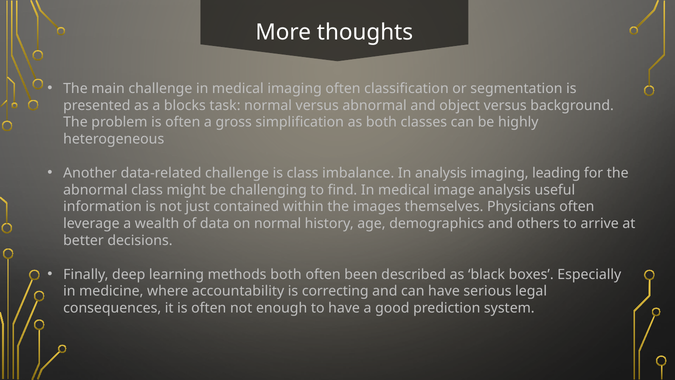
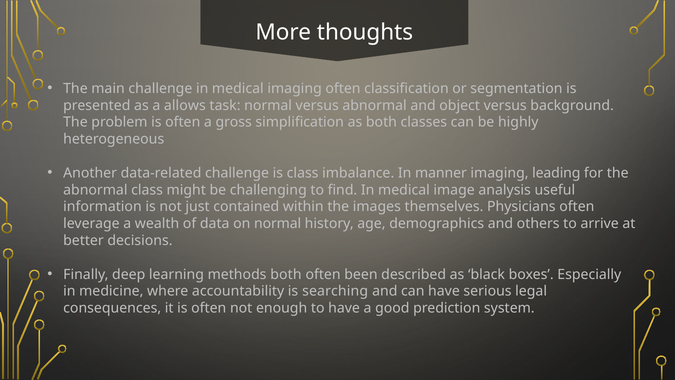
blocks: blocks -> allows (185, 105)
In analysis: analysis -> manner (441, 173)
correcting: correcting -> searching (335, 291)
